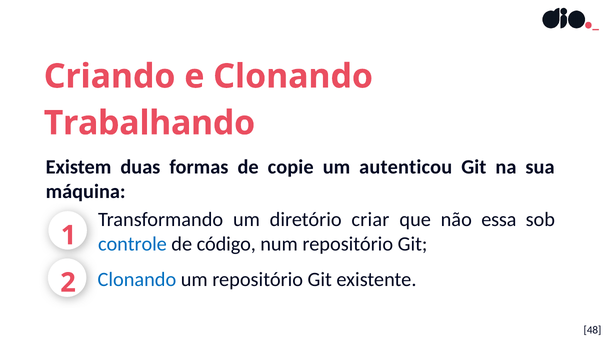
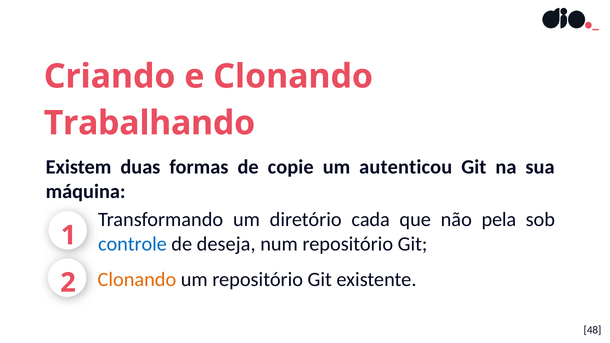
criar: criar -> cada (371, 220)
essa: essa -> pela (499, 220)
código: código -> deseja (226, 244)
Clonando colour: blue -> orange (137, 280)
